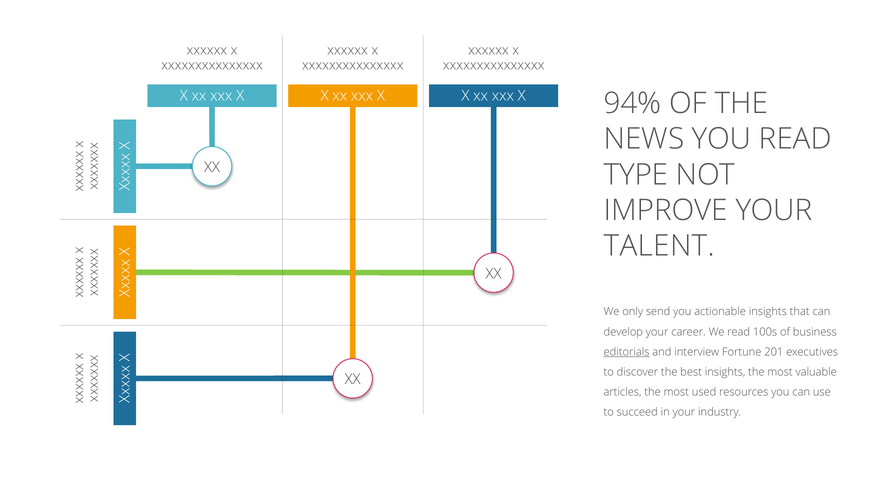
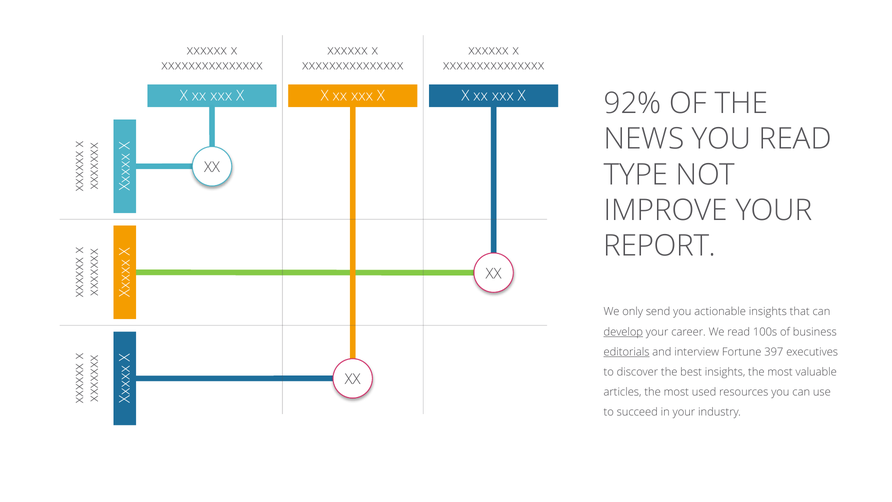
94%: 94% -> 92% (633, 103)
TALENT: TALENT -> REPORT (660, 246)
develop underline: none -> present (623, 332)
201: 201 -> 397 (774, 352)
